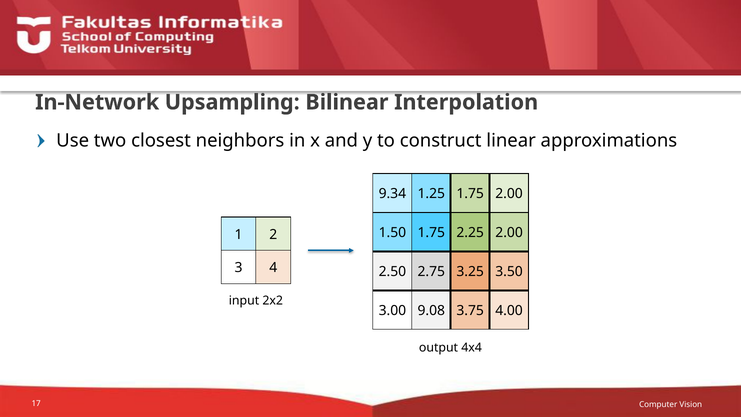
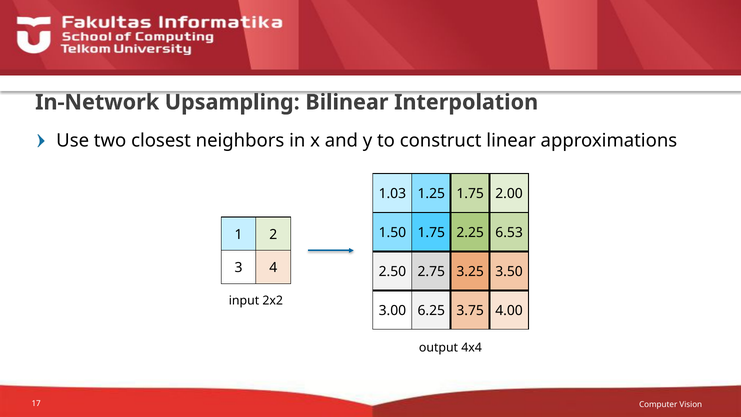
9.34: 9.34 -> 1.03 (392, 194)
2.25 2.00: 2.00 -> 6.53 (509, 233)
9.08: 9.08 -> 6.25 (431, 310)
